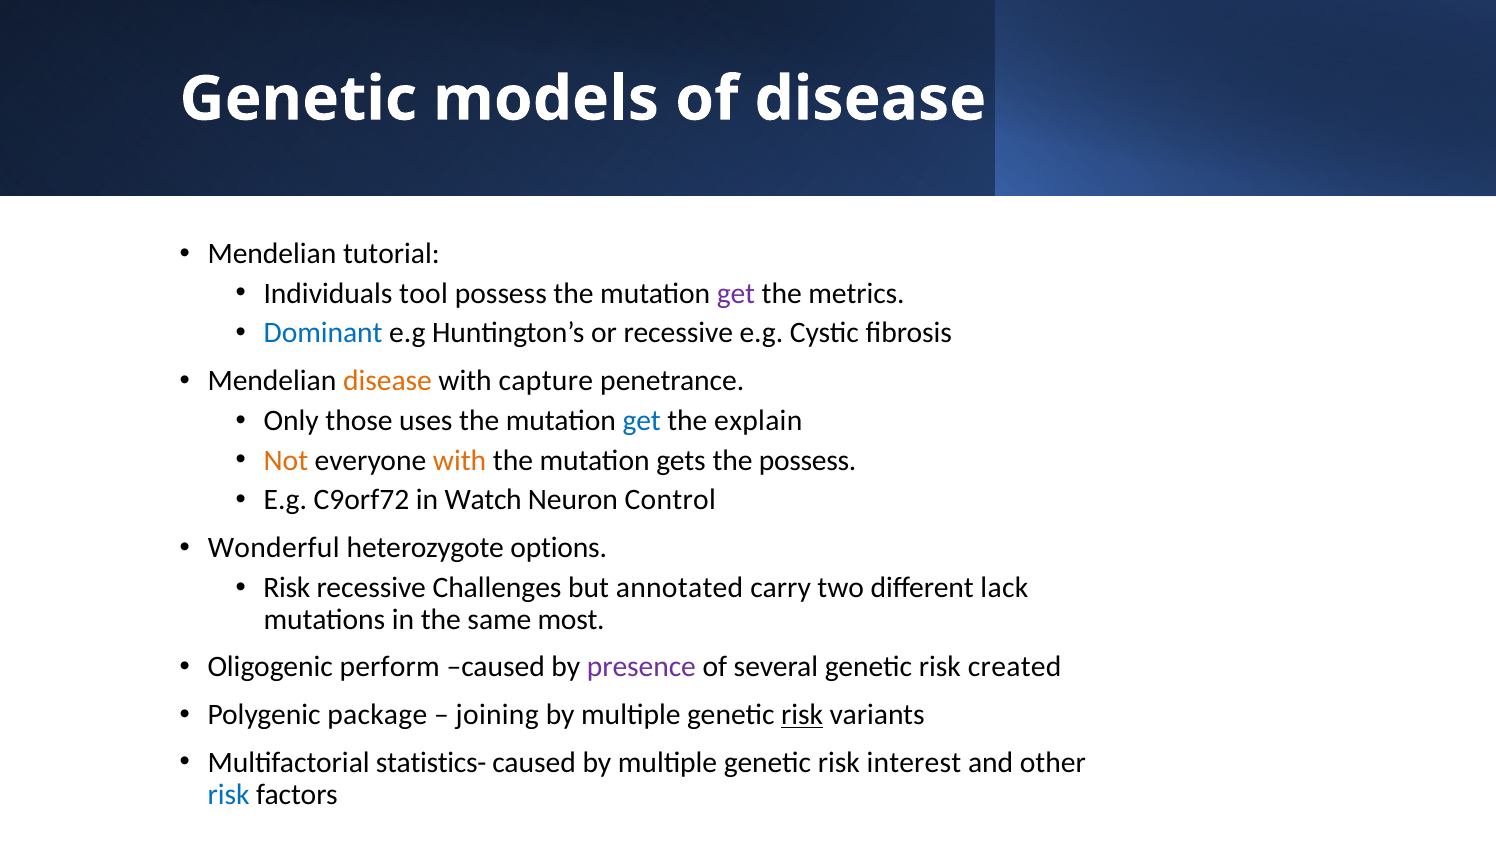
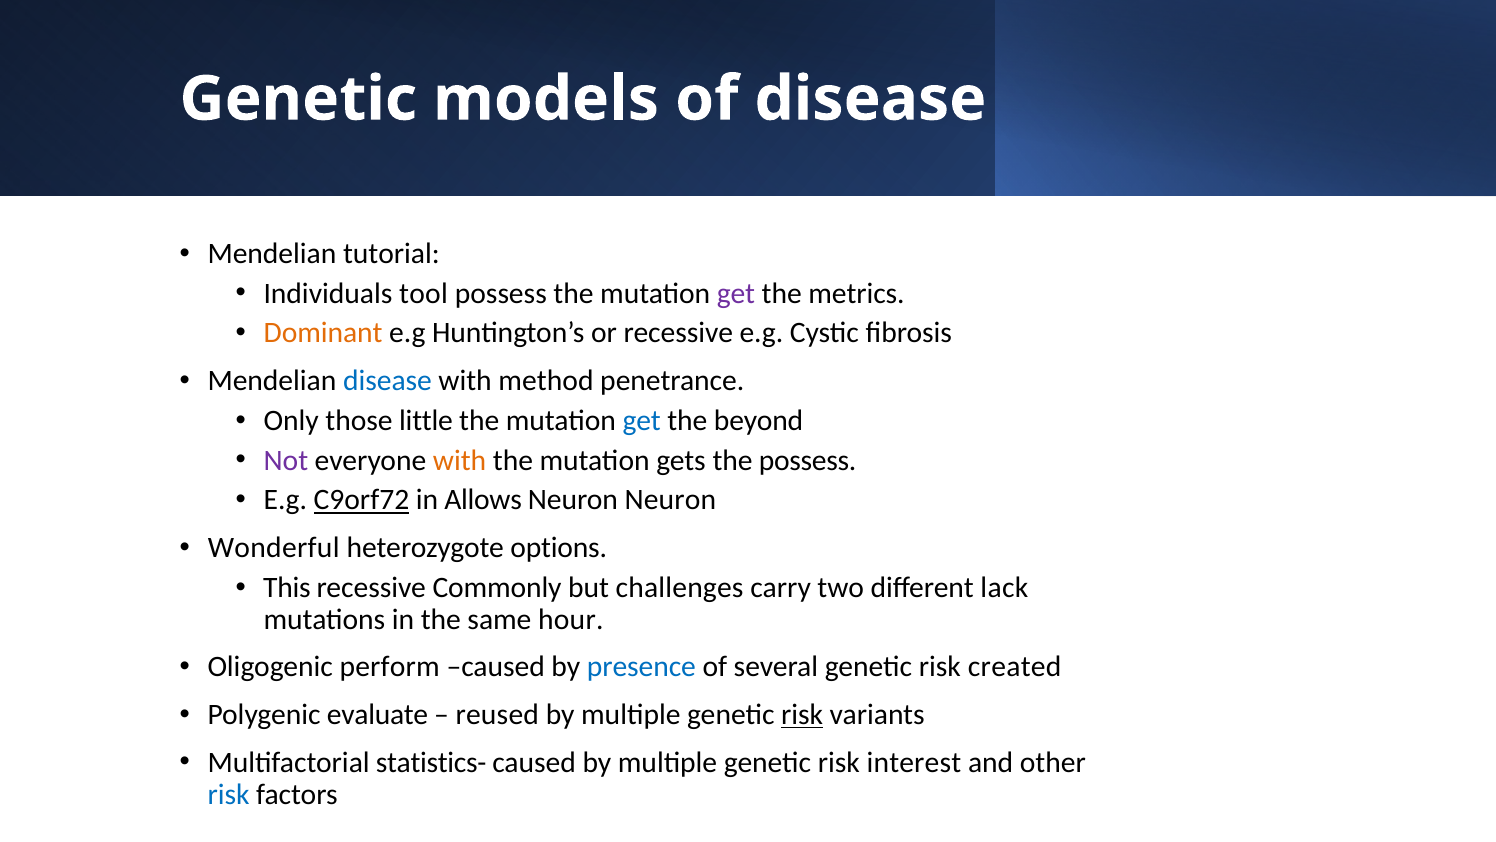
Dominant colour: blue -> orange (323, 333)
disease colour: orange -> blue (387, 381)
capture: capture -> method (546, 381)
uses: uses -> little (426, 420)
explain: explain -> beyond (759, 420)
Not colour: orange -> purple (286, 460)
C9orf72 underline: none -> present (361, 500)
Watch: Watch -> Allows (483, 500)
Neuron Control: Control -> Neuron (670, 500)
Risk: Risk -> This (287, 587)
Challenges: Challenges -> Commonly (497, 587)
annotated: annotated -> challenges (680, 587)
most: most -> hour (571, 619)
presence colour: purple -> blue (641, 667)
package: package -> evaluate (378, 714)
joining: joining -> reused (497, 714)
